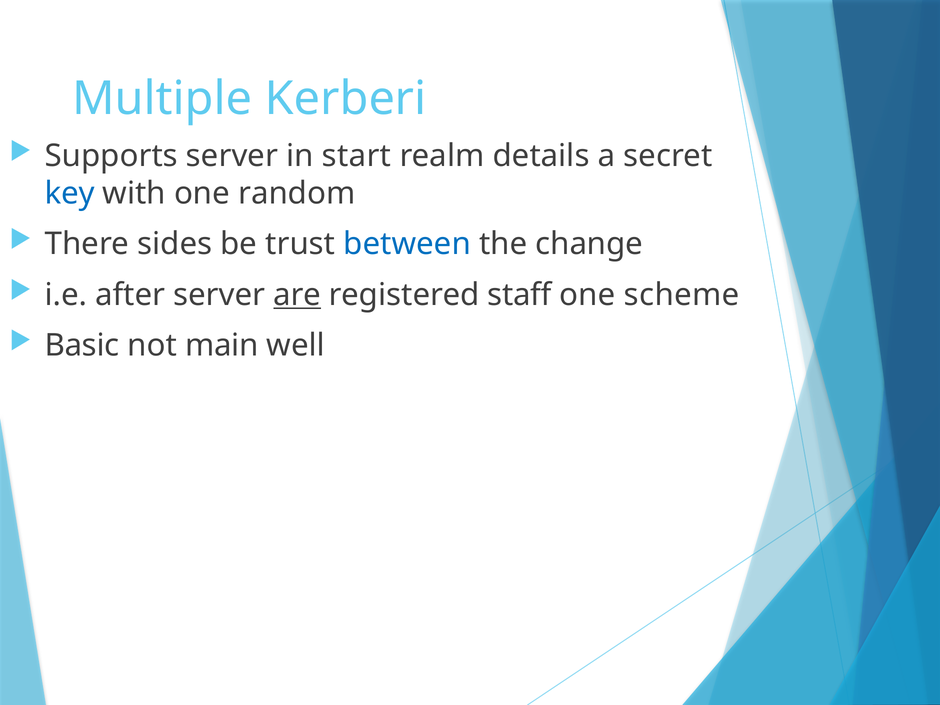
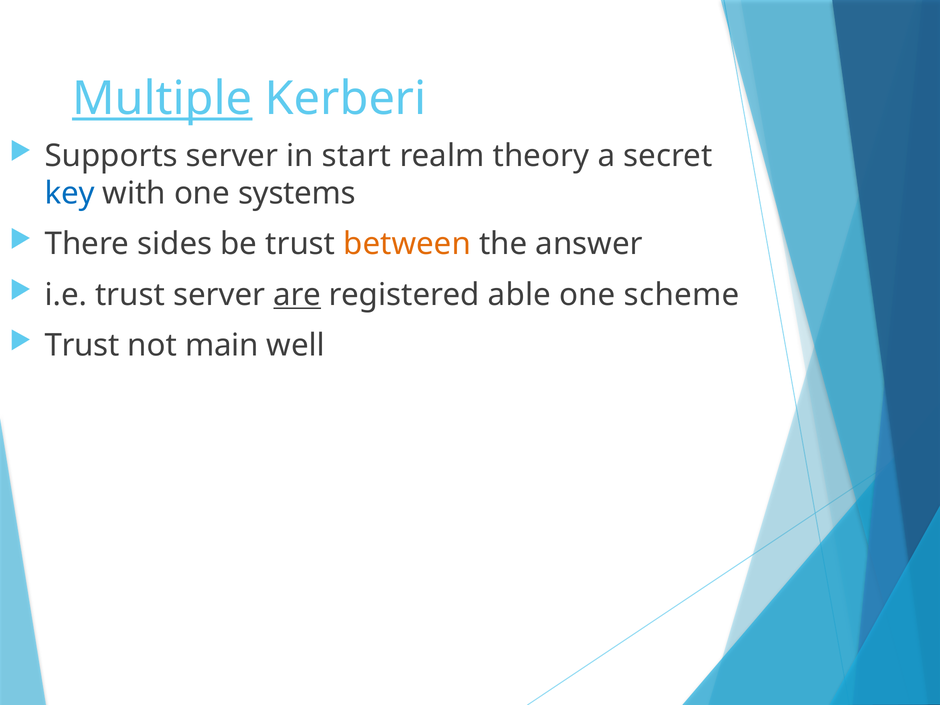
Multiple underline: none -> present (162, 99)
details: details -> theory (541, 156)
random: random -> systems (297, 193)
between colour: blue -> orange (407, 244)
change: change -> answer (589, 244)
i.e after: after -> trust (130, 295)
staff: staff -> able (519, 295)
Basic: Basic -> Trust (82, 345)
